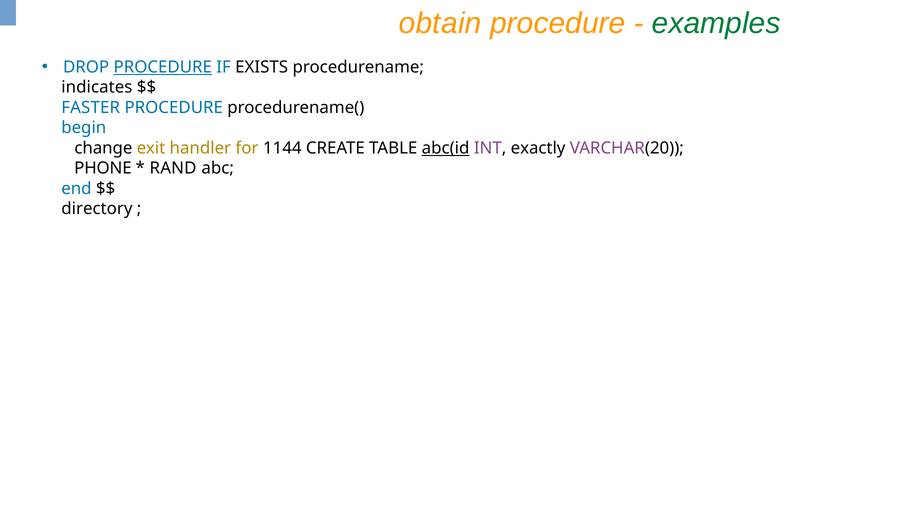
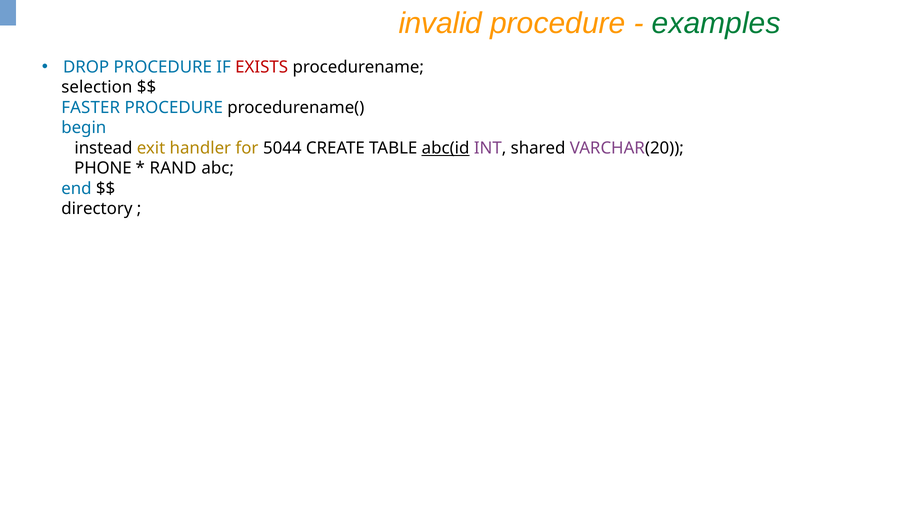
obtain: obtain -> invalid (440, 23)
PROCEDURE underline: present -> none (163, 67)
EXISTS colour: black -> red (262, 67)
indicates: indicates -> selection (97, 87)
change: change -> instead (103, 148)
1144: 1144 -> 5044 (282, 148)
exactly: exactly -> shared (538, 148)
